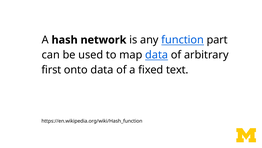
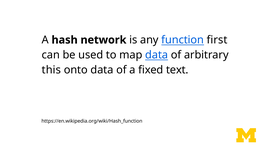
part: part -> first (217, 40)
first: first -> this (51, 70)
